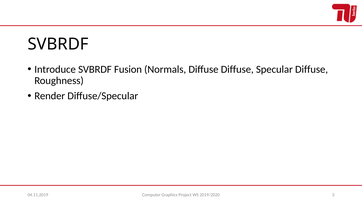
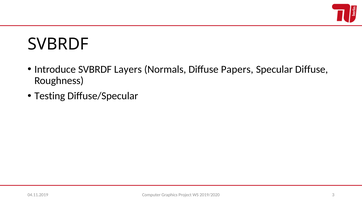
Fusion: Fusion -> Layers (128, 69)
Diffuse Diffuse: Diffuse -> Papers (237, 69)
Render: Render -> Testing (50, 96)
